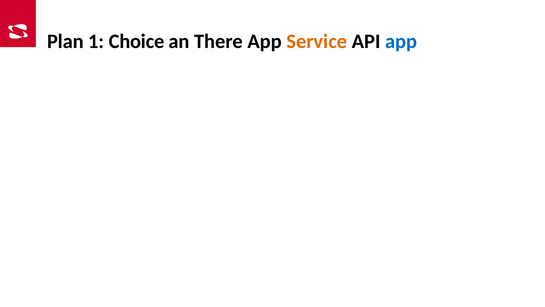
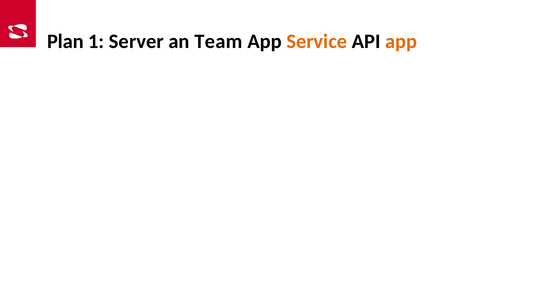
Choice: Choice -> Server (136, 41)
There: There -> Team (218, 41)
app colour: blue -> orange (401, 41)
